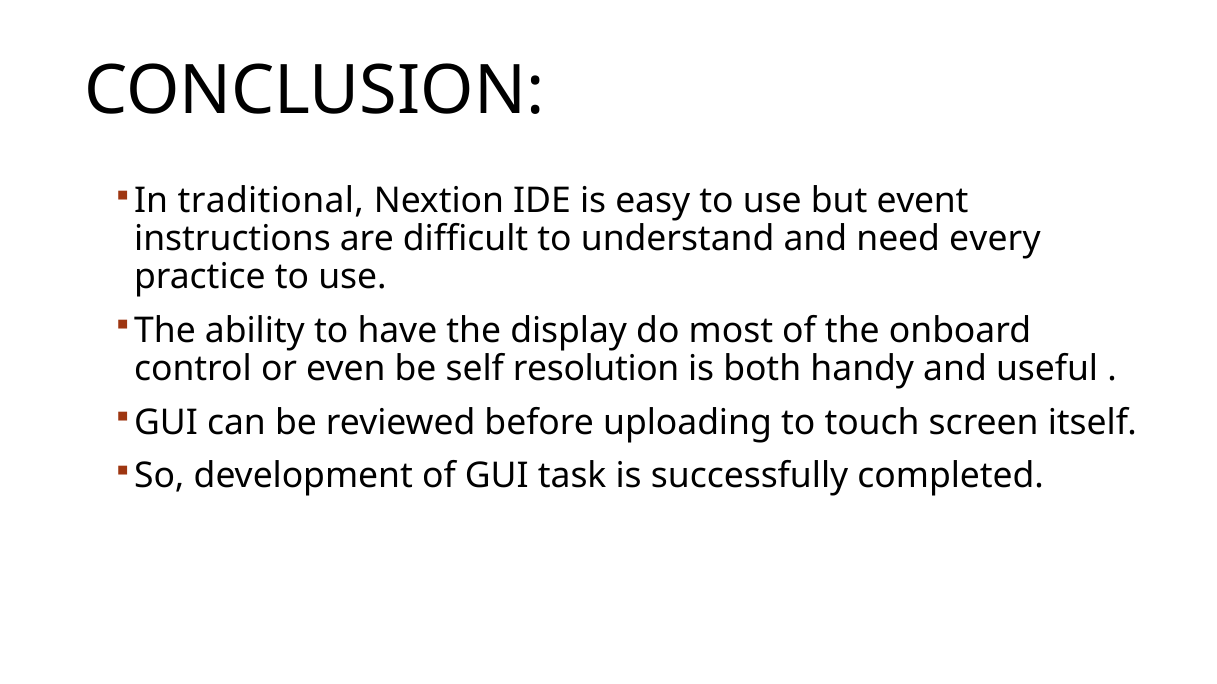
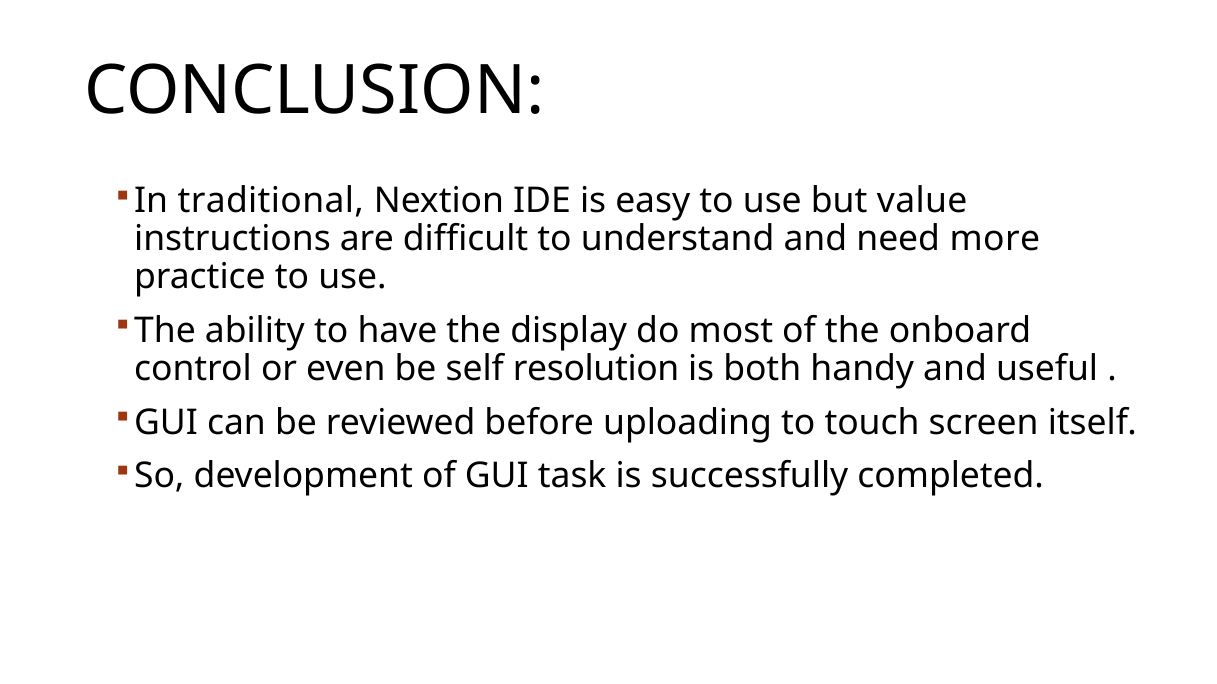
event: event -> value (922, 201)
every: every -> more (995, 239)
